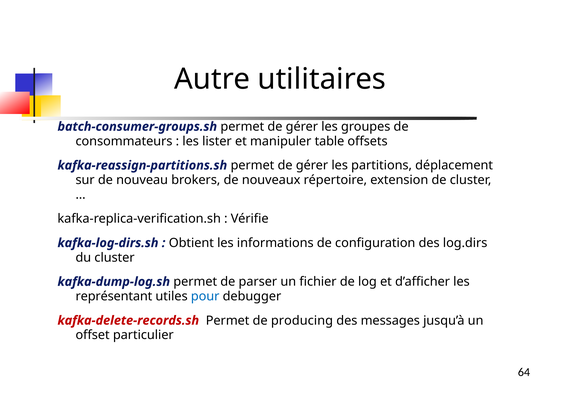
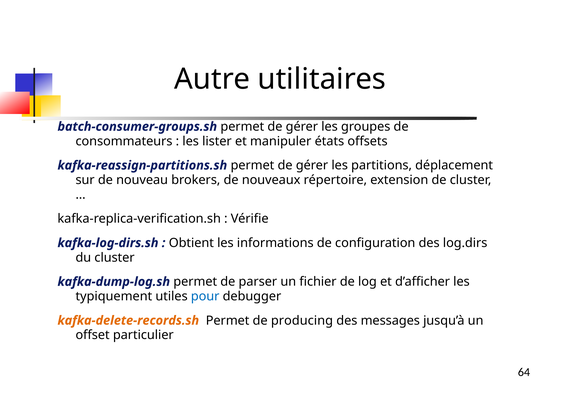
table: table -> états (329, 141)
représentant: représentant -> typiquement (114, 296)
kafka-delete-records.sh colour: red -> orange (128, 321)
